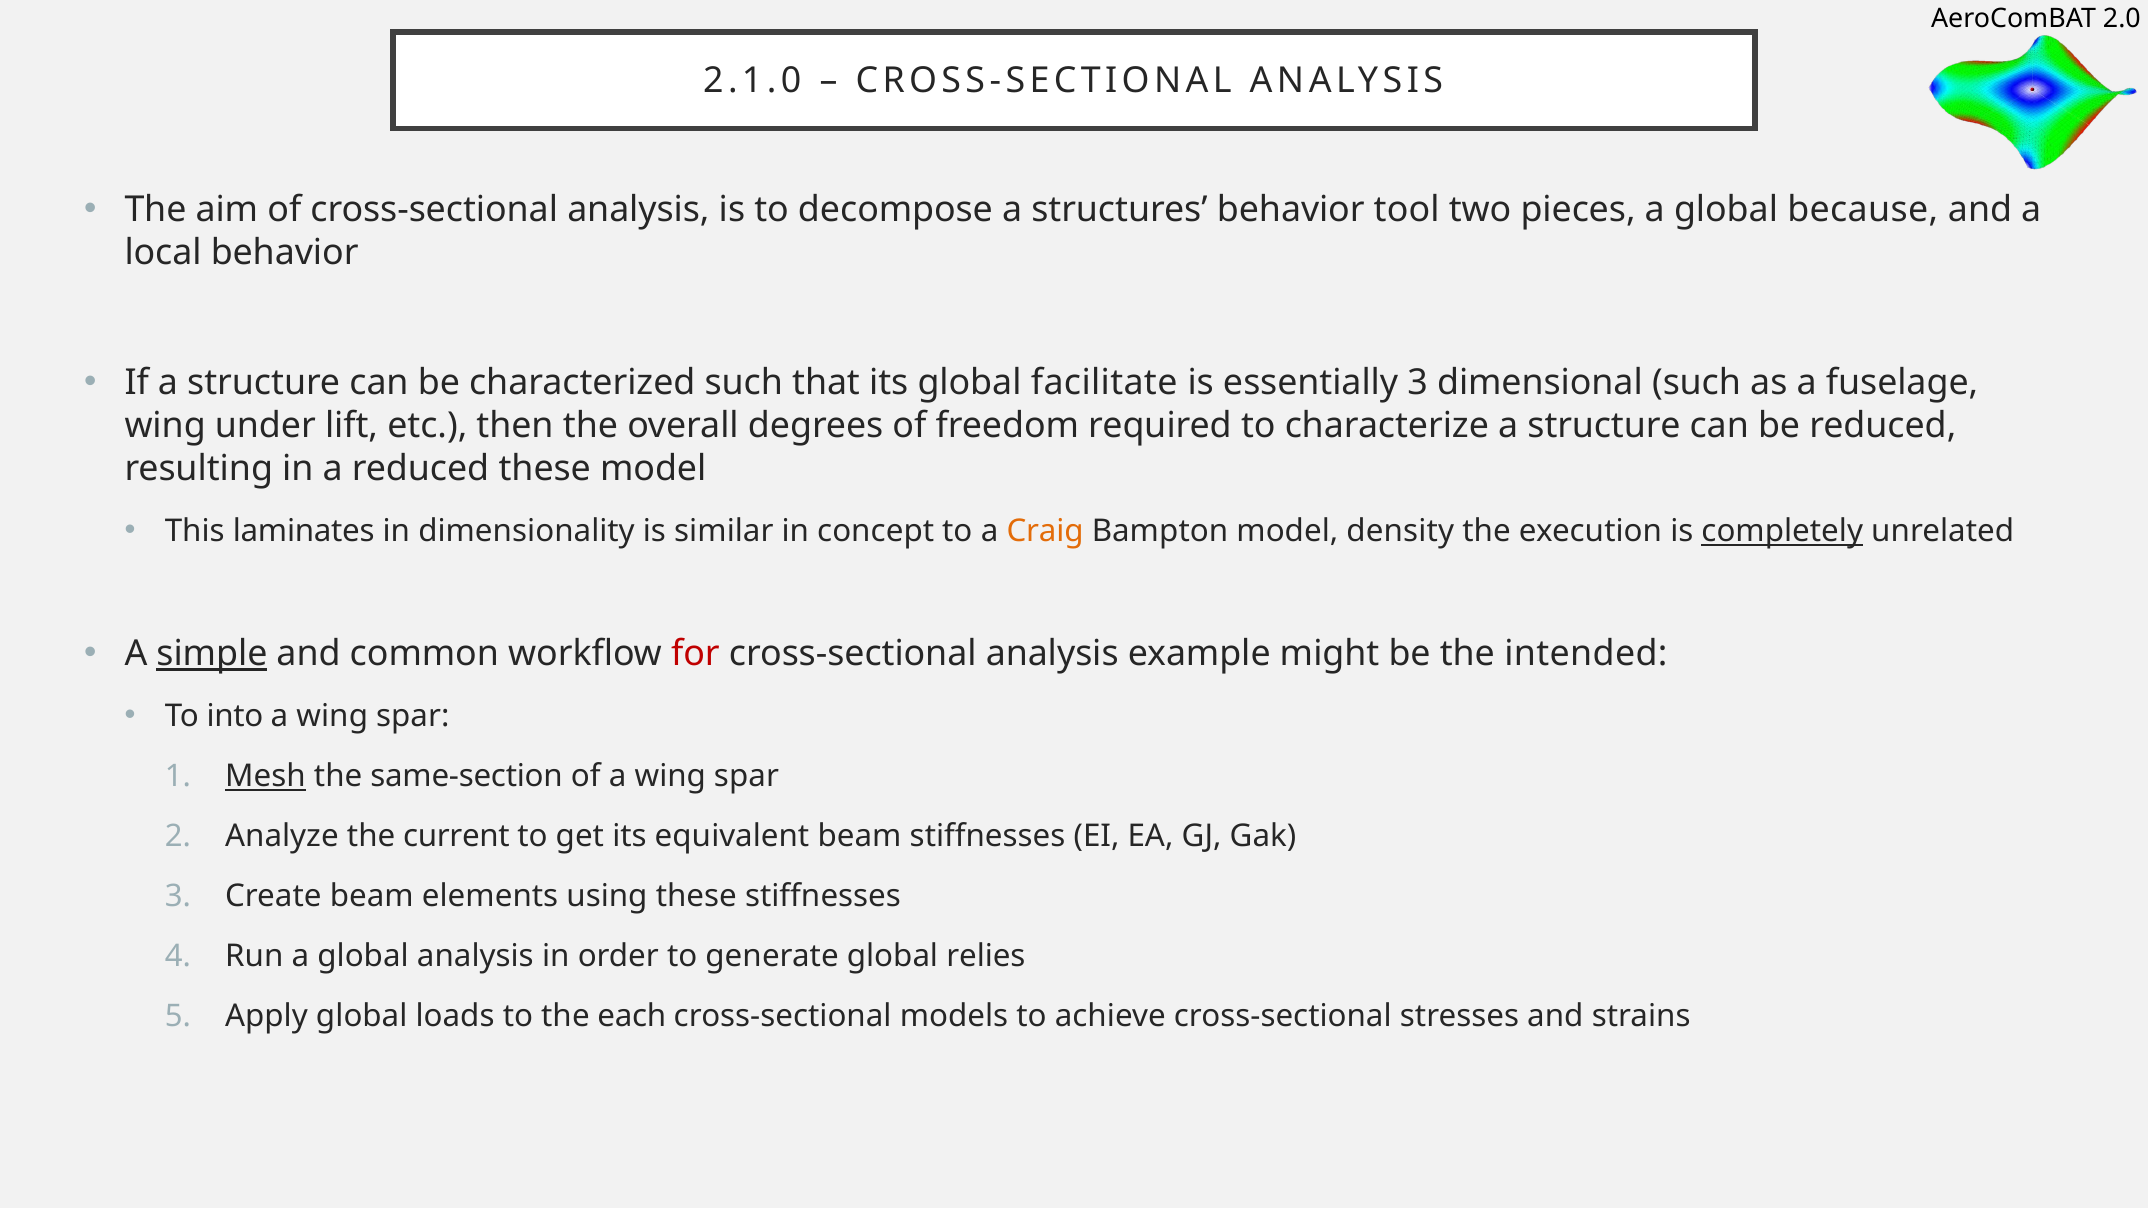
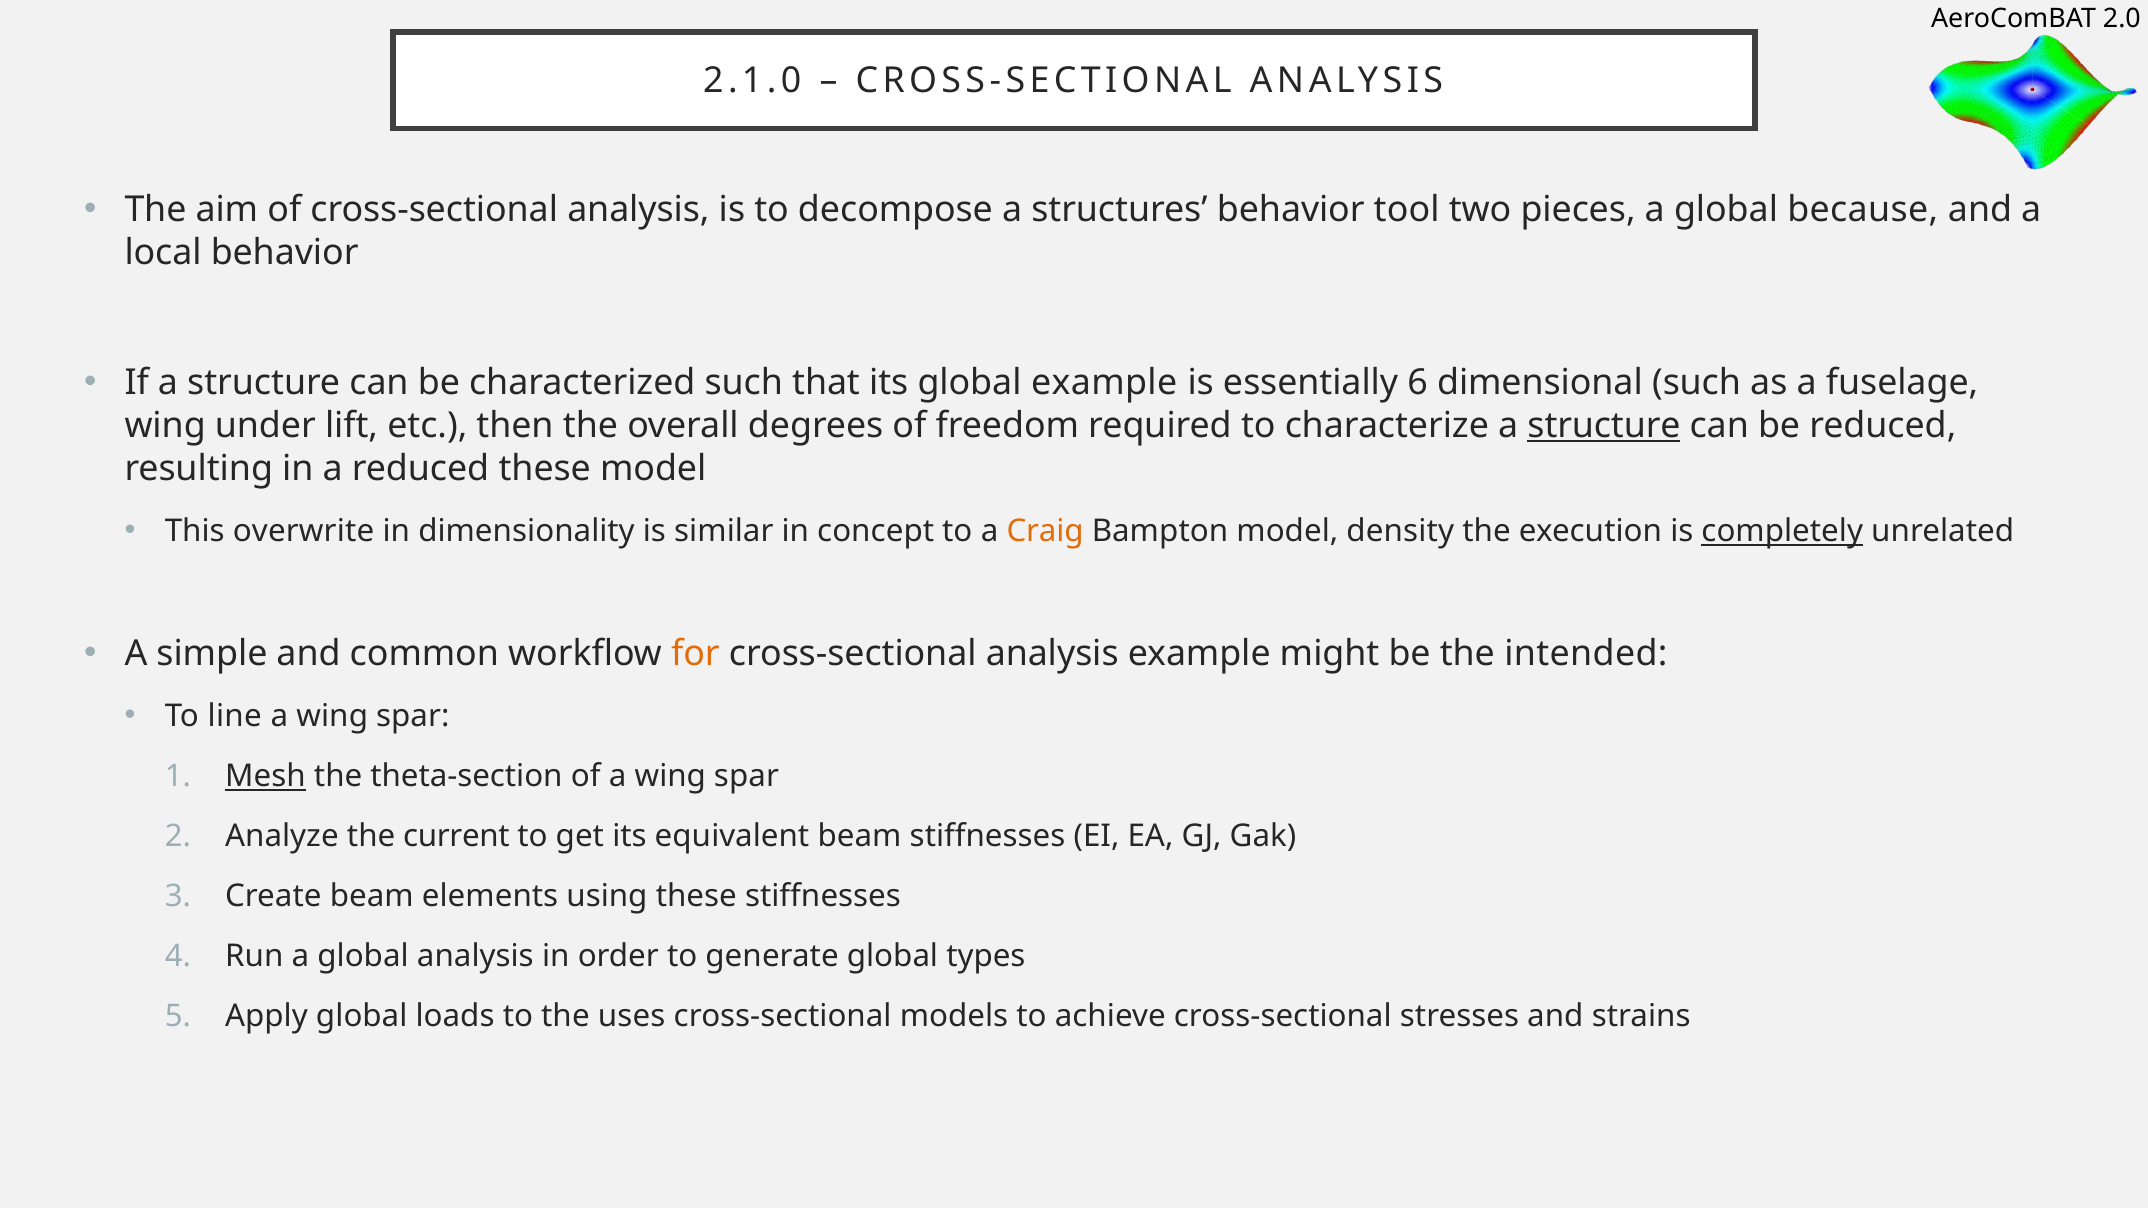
global facilitate: facilitate -> example (1104, 383)
essentially 3: 3 -> 6 (1418, 383)
structure underline: none -> present (1604, 426)
laminates: laminates -> overwrite (304, 531)
simple underline: present -> none (212, 654)
for colour: red -> orange (695, 654)
into: into -> line (235, 717)
same-section: same-section -> theta-section (466, 777)
relies: relies -> types (986, 957)
each: each -> uses (632, 1017)
